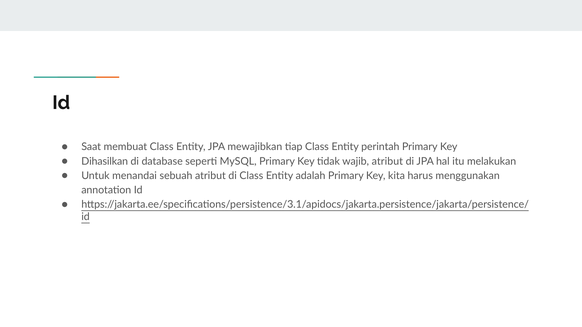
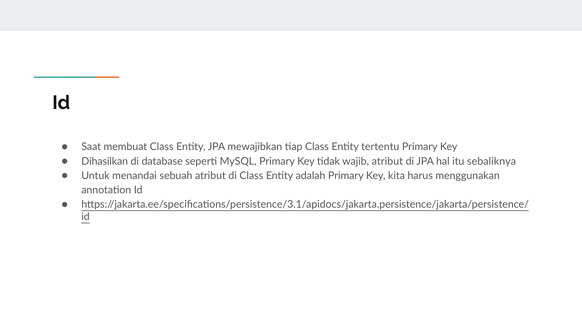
perintah: perintah -> tertentu (380, 147)
melakukan: melakukan -> sebaliknya (492, 161)
